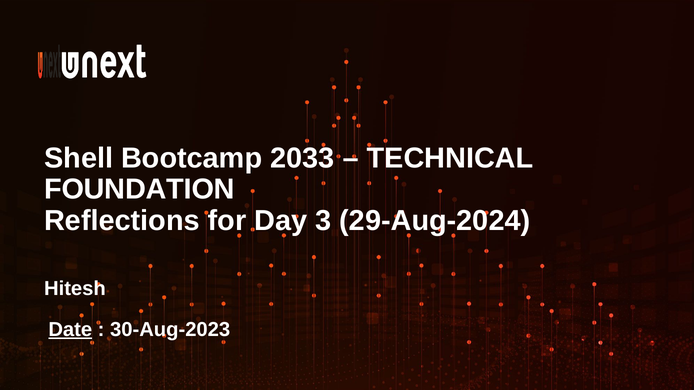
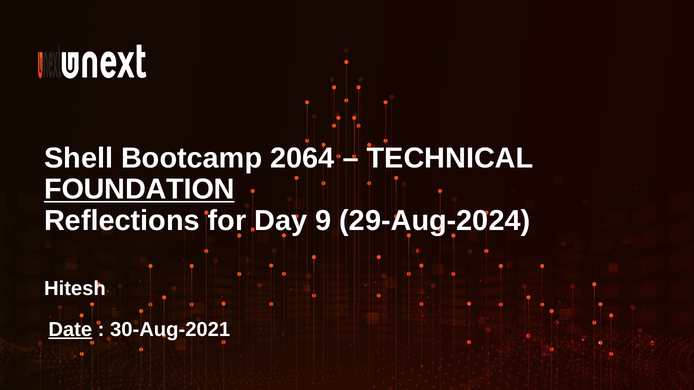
2033: 2033 -> 2064 (302, 158)
FOUNDATION underline: none -> present (139, 190)
3: 3 -> 9 (323, 221)
30-Aug-2023: 30-Aug-2023 -> 30-Aug-2021 (170, 330)
